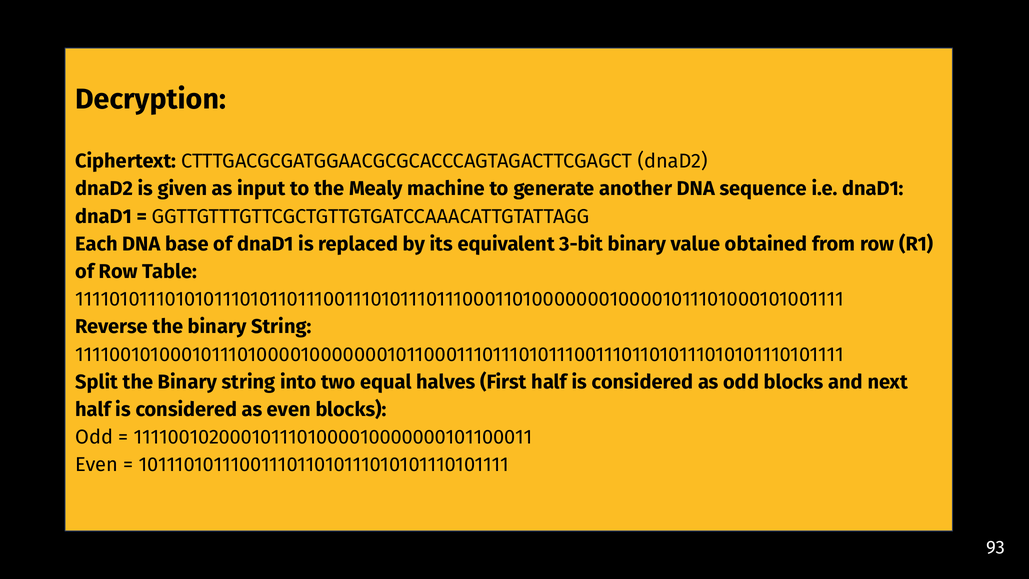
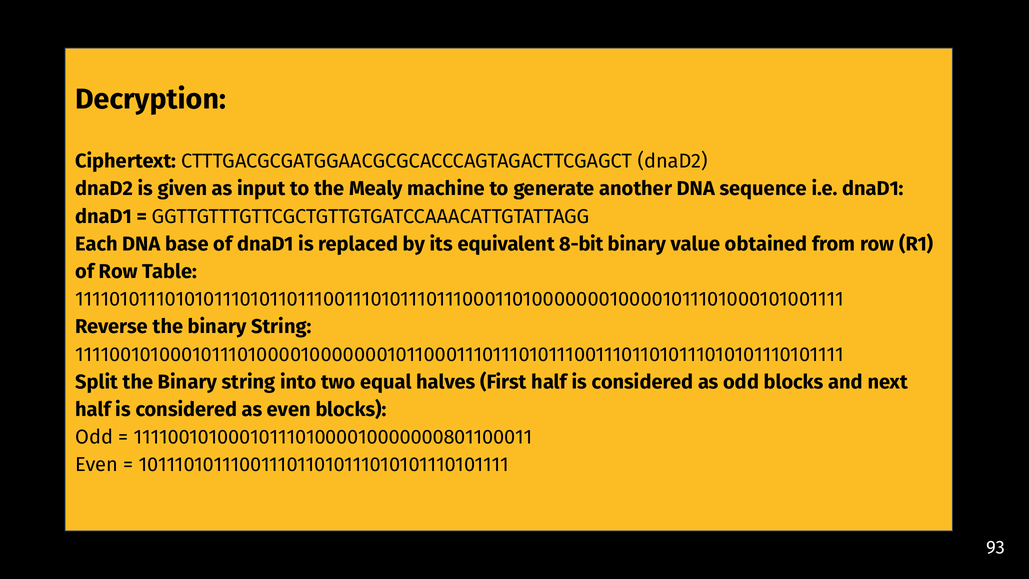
3-bit: 3-bit -> 8-bit (581, 244)
1111001020001011101000010000000101100011: 1111001020001011101000010000000101100011 -> 1111001010001011101000010000000801100011 (333, 437)
